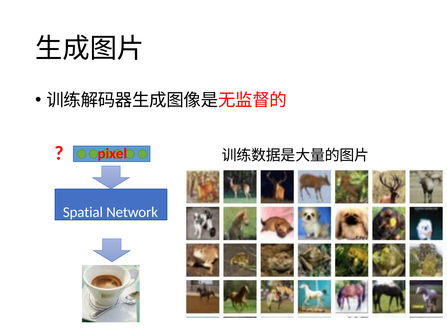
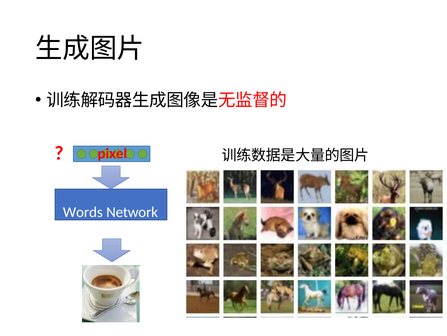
Spatial: Spatial -> Words (83, 212)
